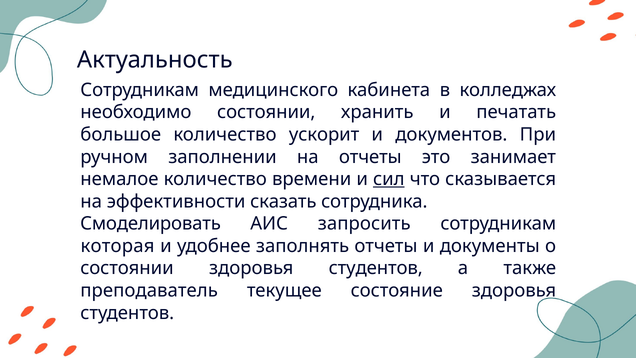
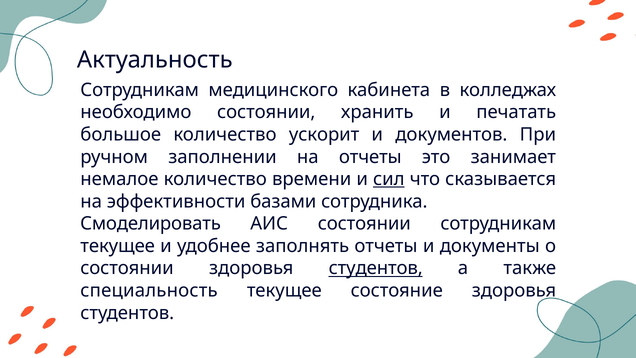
сказать: сказать -> базами (283, 201)
АИС запросить: запросить -> состоянии (364, 224)
которая: которая -> текущее (118, 246)
студентов underline: none -> present (376, 268)
преподаватель: преподаватель -> специальность (149, 290)
